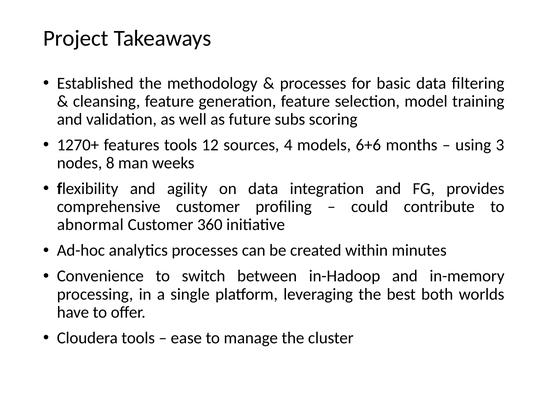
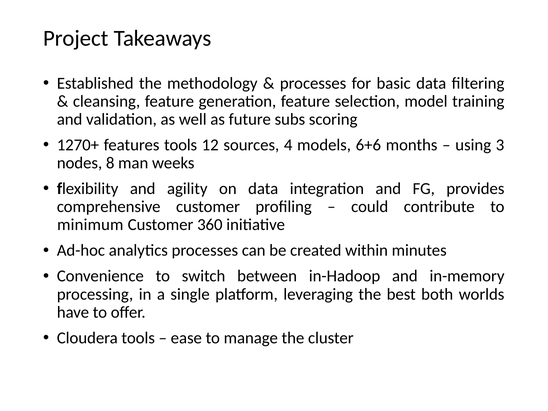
abnormal: abnormal -> minimum (90, 225)
